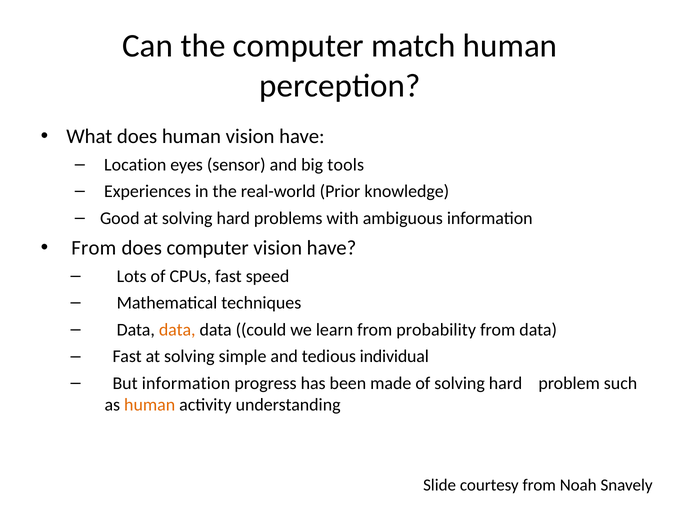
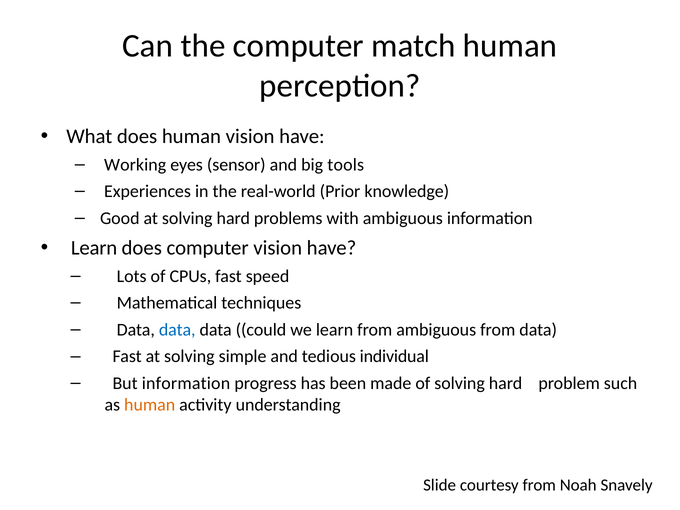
Location: Location -> Working (135, 165)
From: From -> Learn (94, 248)
data colour: orange -> blue (177, 330)
from probability: probability -> ambiguous (436, 330)
